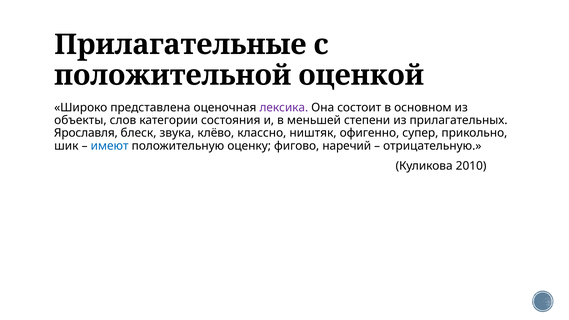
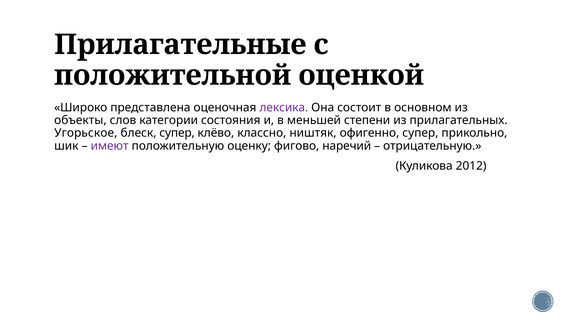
Ярославля: Ярославля -> Угорьское (86, 133)
блеск звука: звука -> супер (177, 133)
имеют colour: blue -> purple (110, 146)
2010: 2010 -> 2012 (471, 166)
